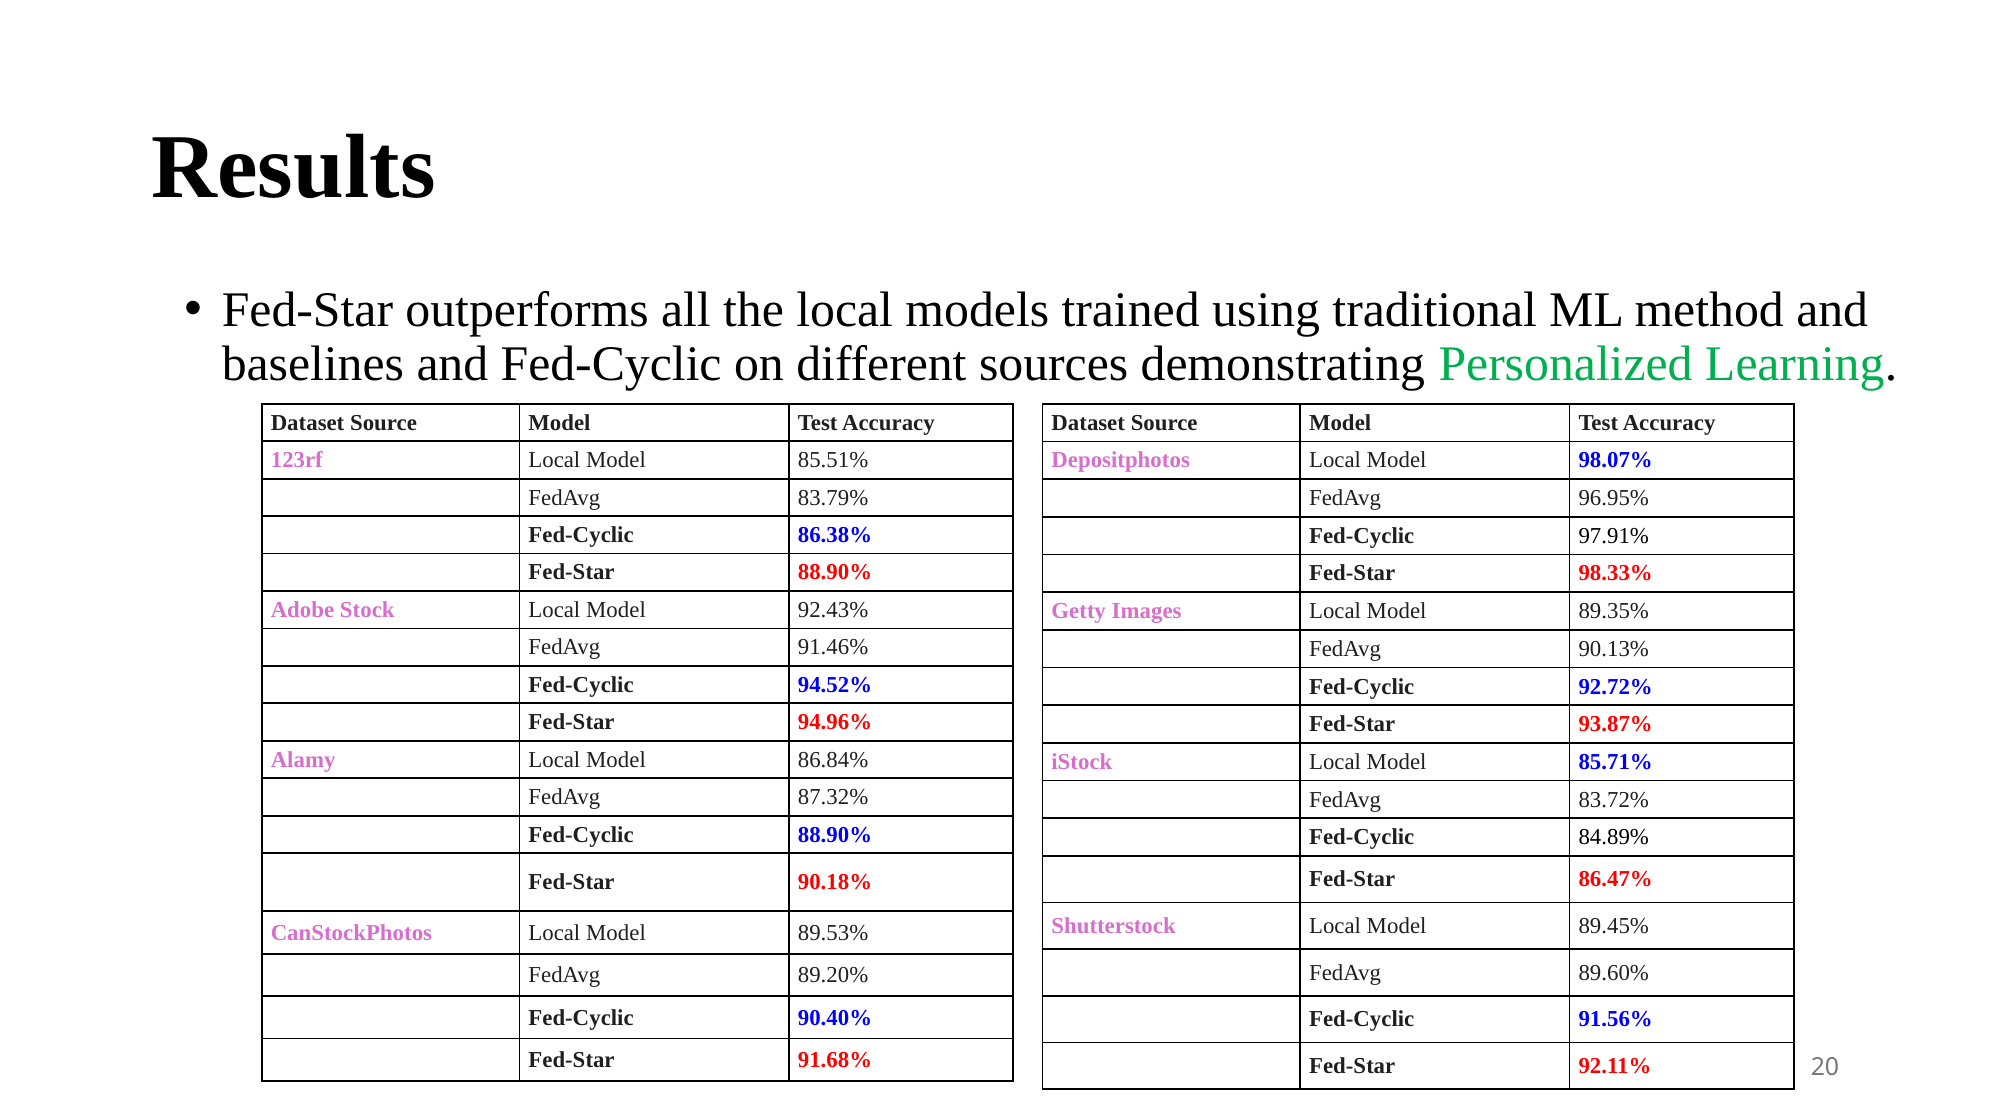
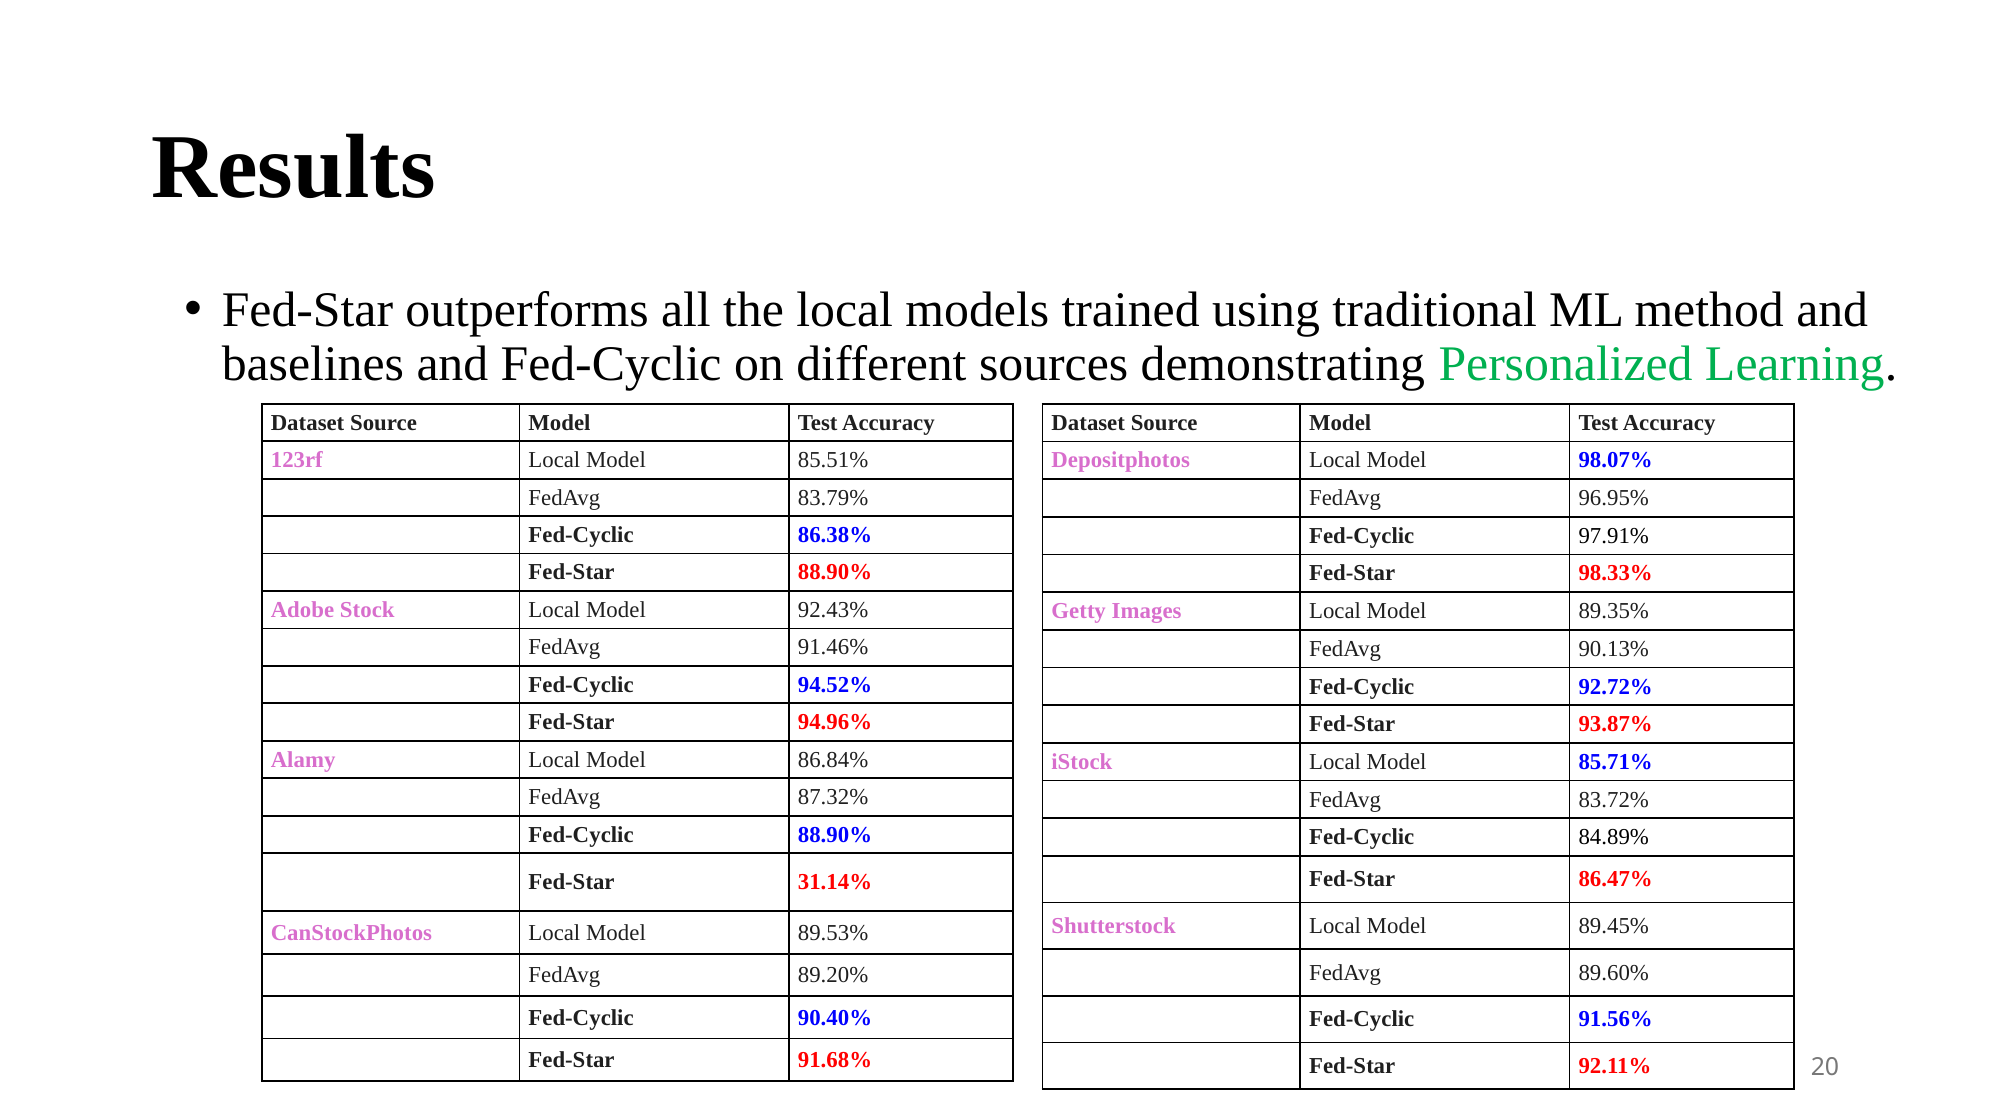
90.18%: 90.18% -> 31.14% (835, 882)
